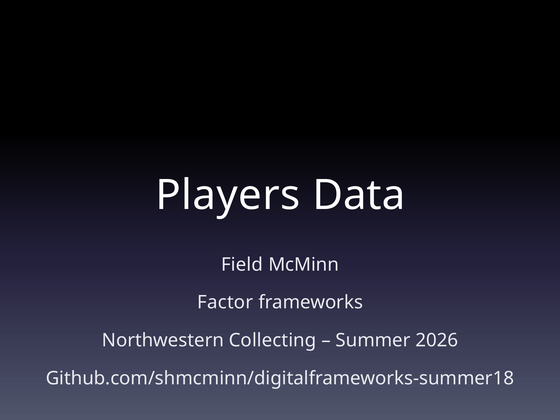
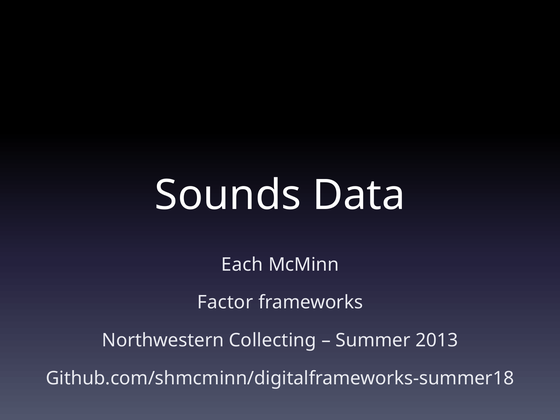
Players: Players -> Sounds (228, 195)
Field: Field -> Each (242, 265)
2026: 2026 -> 2013 (437, 340)
